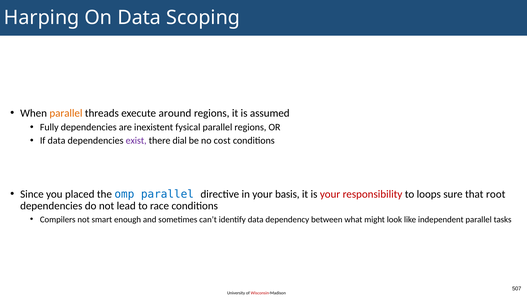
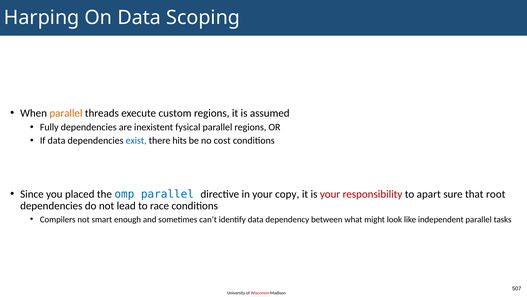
around: around -> custom (175, 113)
exist colour: purple -> blue (136, 140)
dial: dial -> hits (180, 140)
basis: basis -> copy (287, 194)
loops: loops -> apart (429, 194)
